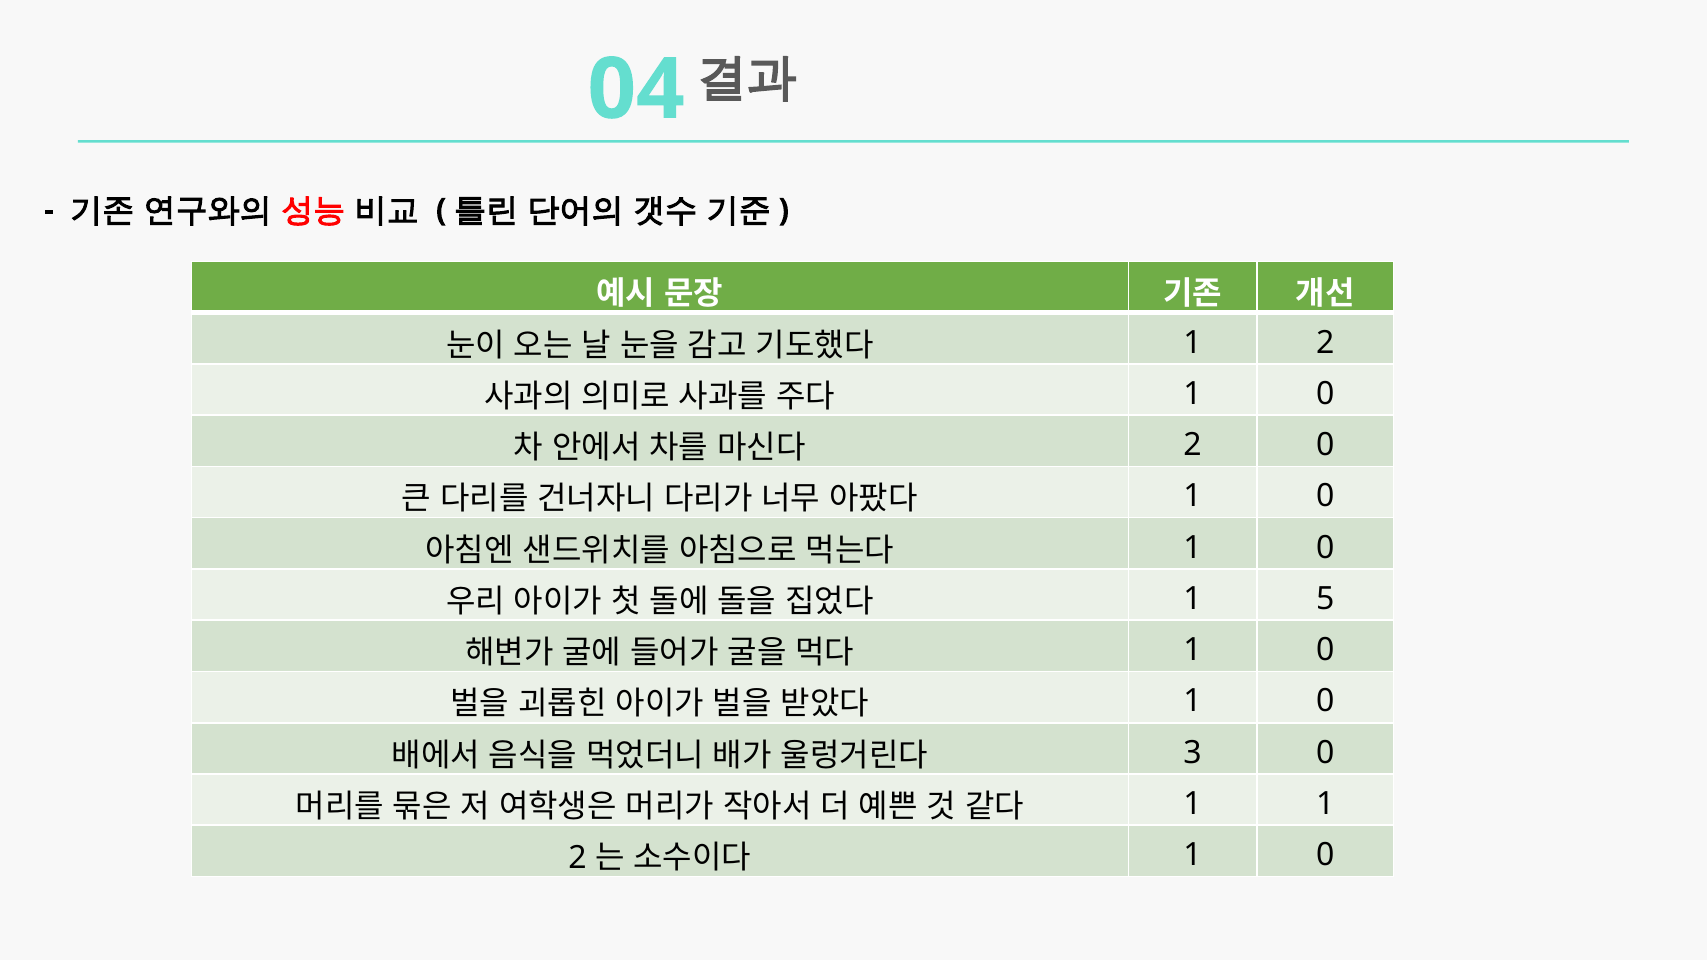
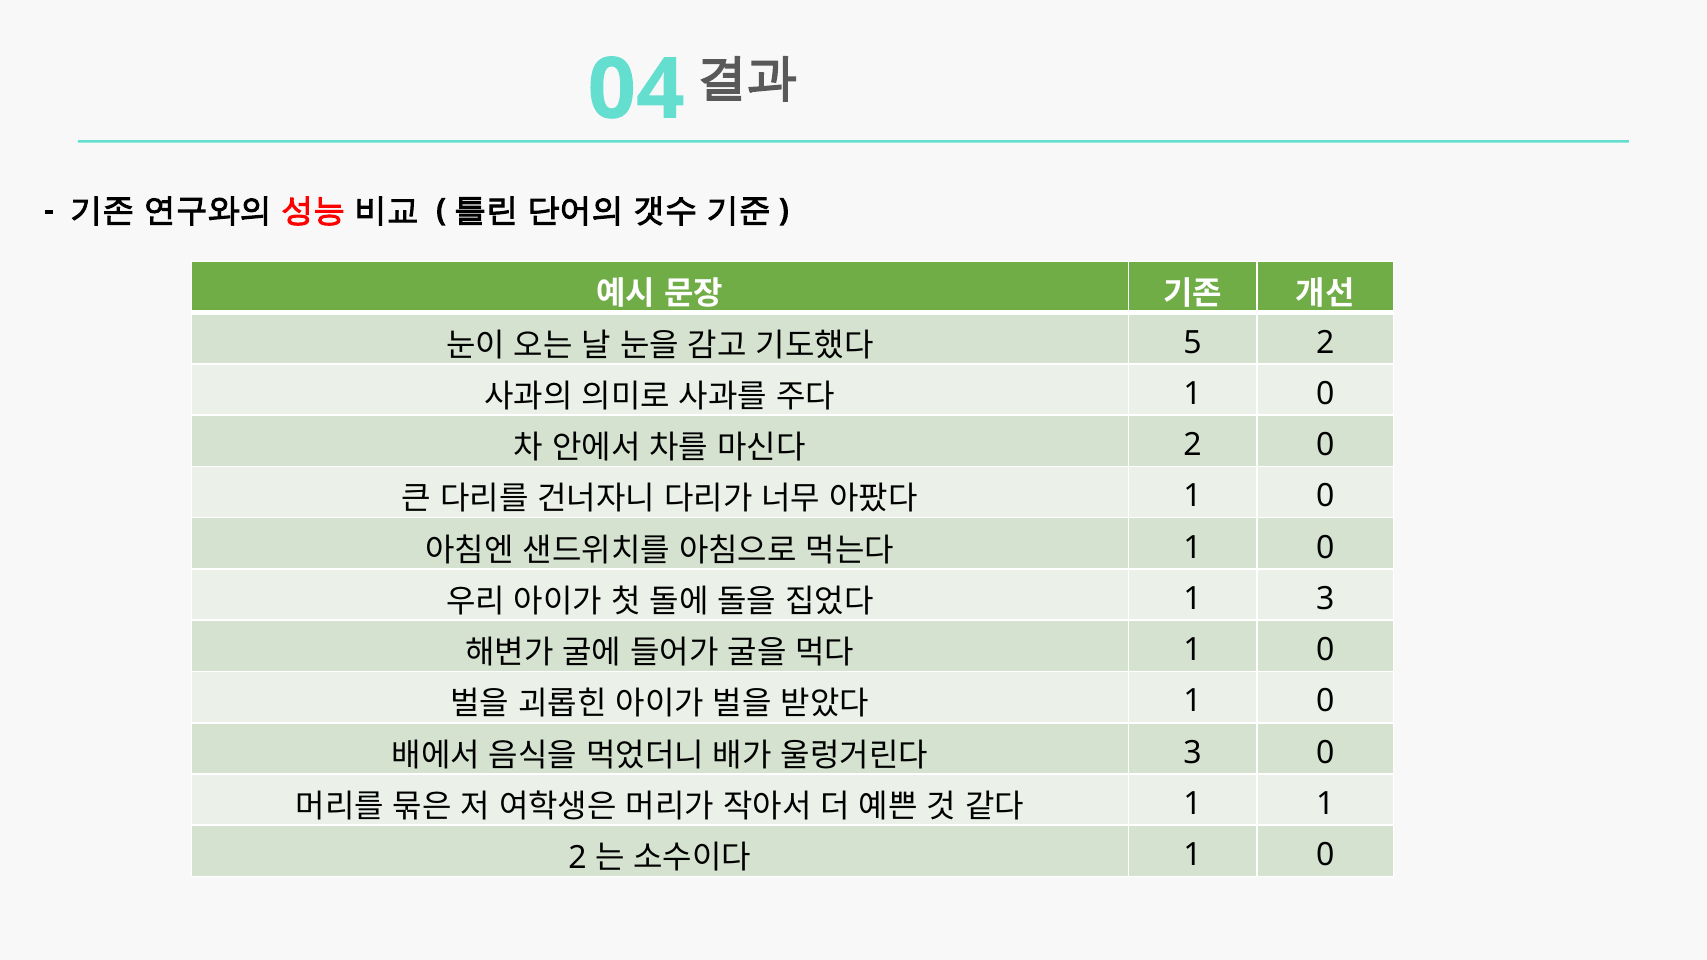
1: 1 -> 5 (1193, 343)
1 5: 5 -> 3 (1325, 599)
